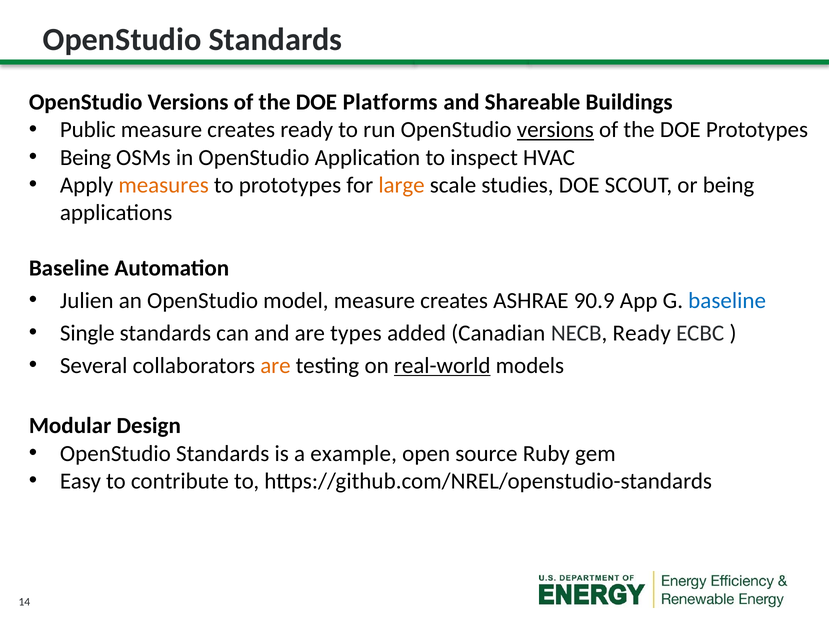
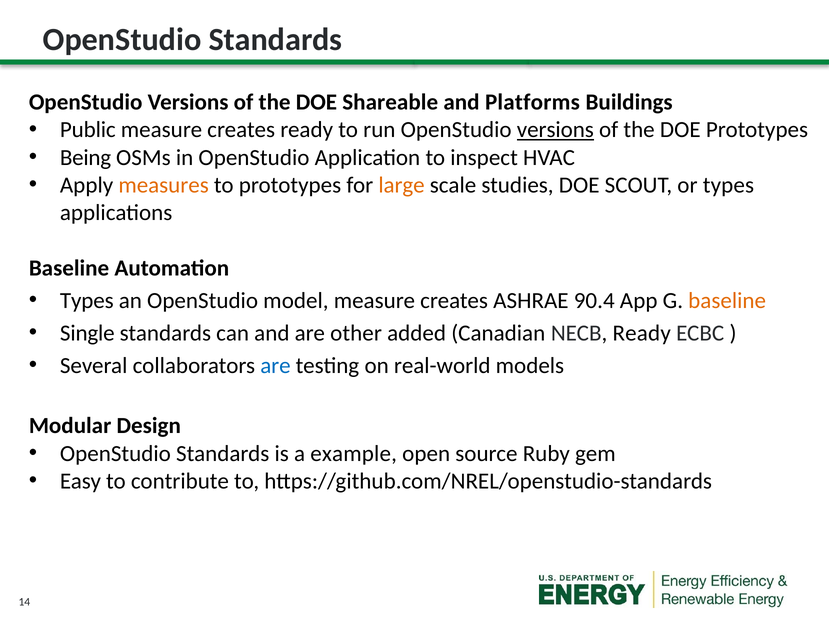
Platforms: Platforms -> Shareable (390, 102)
Shareable: Shareable -> Platforms (532, 102)
or being: being -> types (728, 185)
Julien: Julien -> Types (87, 301)
90.9: 90.9 -> 90.4 (594, 301)
baseline colour: blue -> orange (727, 301)
types: types -> other (356, 333)
are colour: orange -> blue (275, 366)
real-world underline: present -> none (442, 366)
